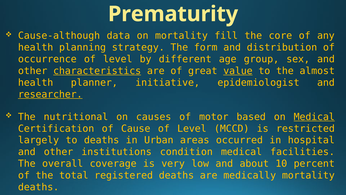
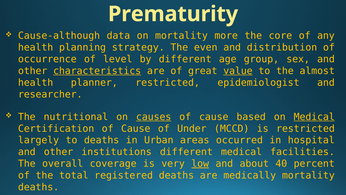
fill: fill -> more (226, 36)
form: form -> even (206, 47)
planner initiative: initiative -> restricted (168, 82)
researcher underline: present -> none (50, 94)
causes underline: none -> present (154, 117)
motor: motor -> cause (214, 117)
Cause of Level: Level -> Under (192, 128)
institutions condition: condition -> different (186, 152)
low underline: none -> present (200, 163)
10: 10 -> 40 (281, 163)
